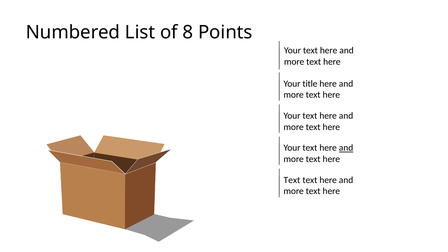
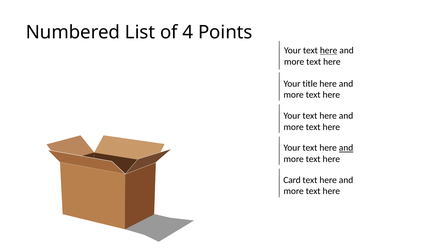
8: 8 -> 4 (188, 32)
here underline: none -> present (329, 51)
Text: Text -> Card (292, 180)
